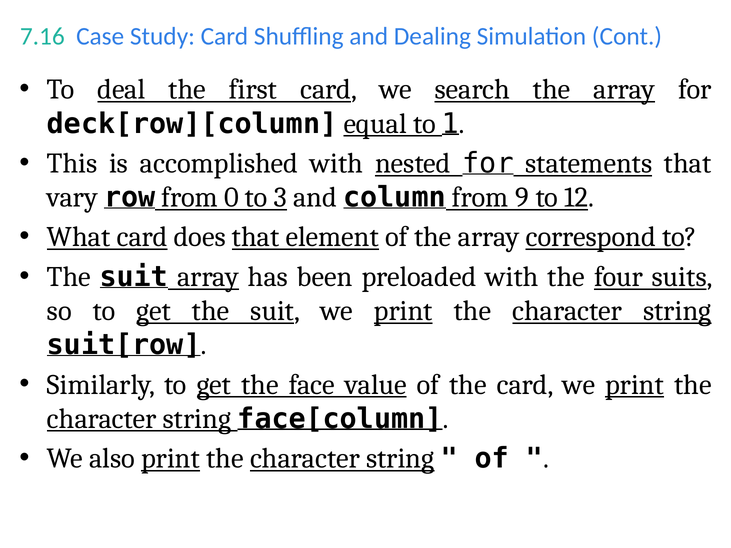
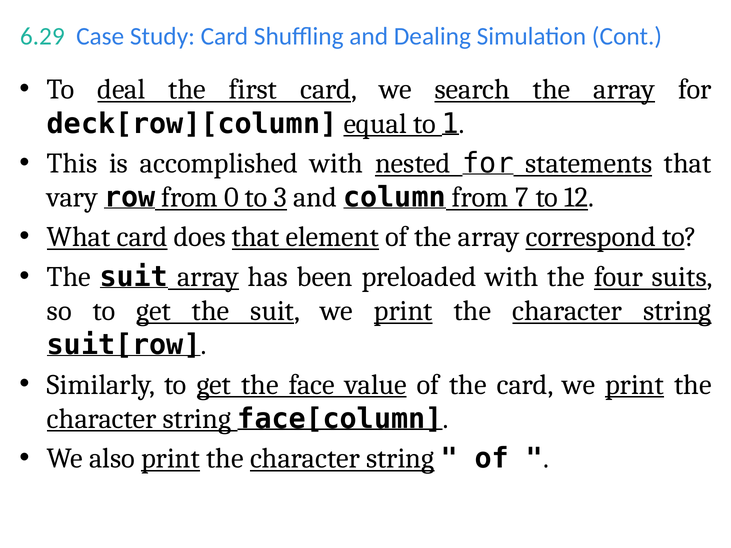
7.16: 7.16 -> 6.29 (42, 36)
9: 9 -> 7 (522, 197)
